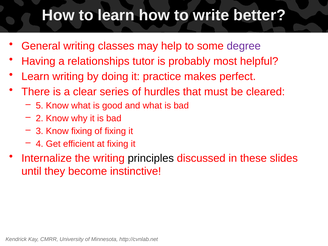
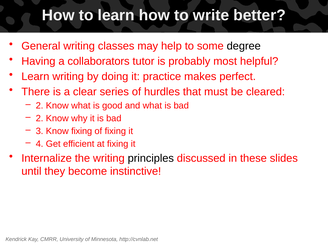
degree colour: purple -> black (244, 46)
relationships: relationships -> collaborators (99, 61)
5: 5 -> 2 (40, 106)
